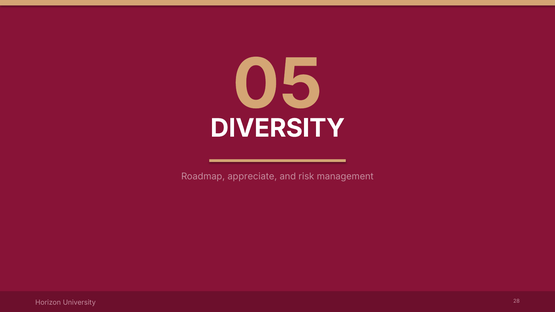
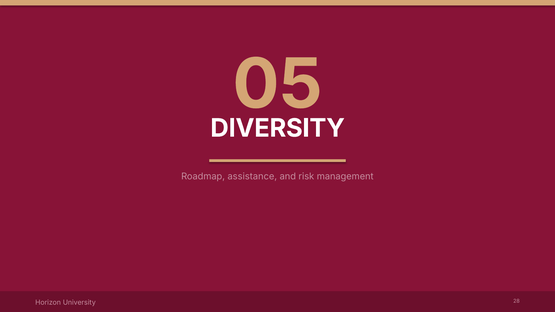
appreciate: appreciate -> assistance (252, 177)
